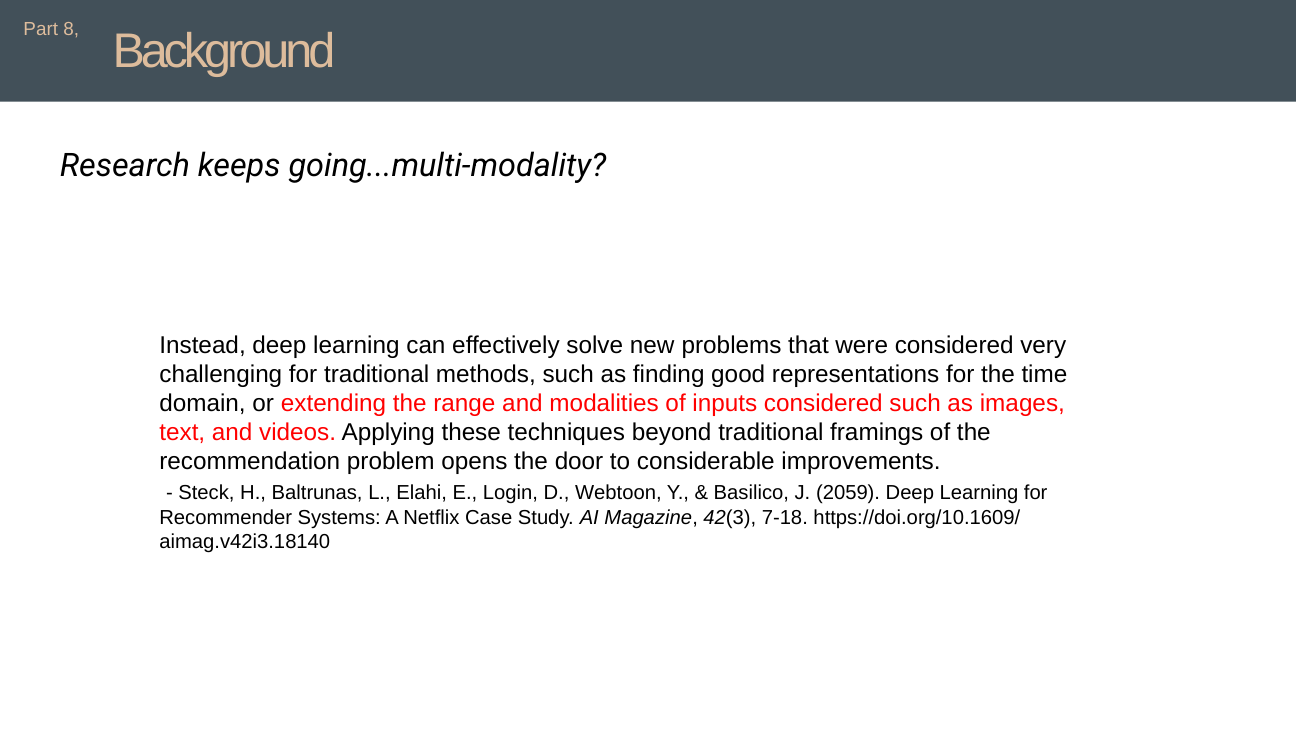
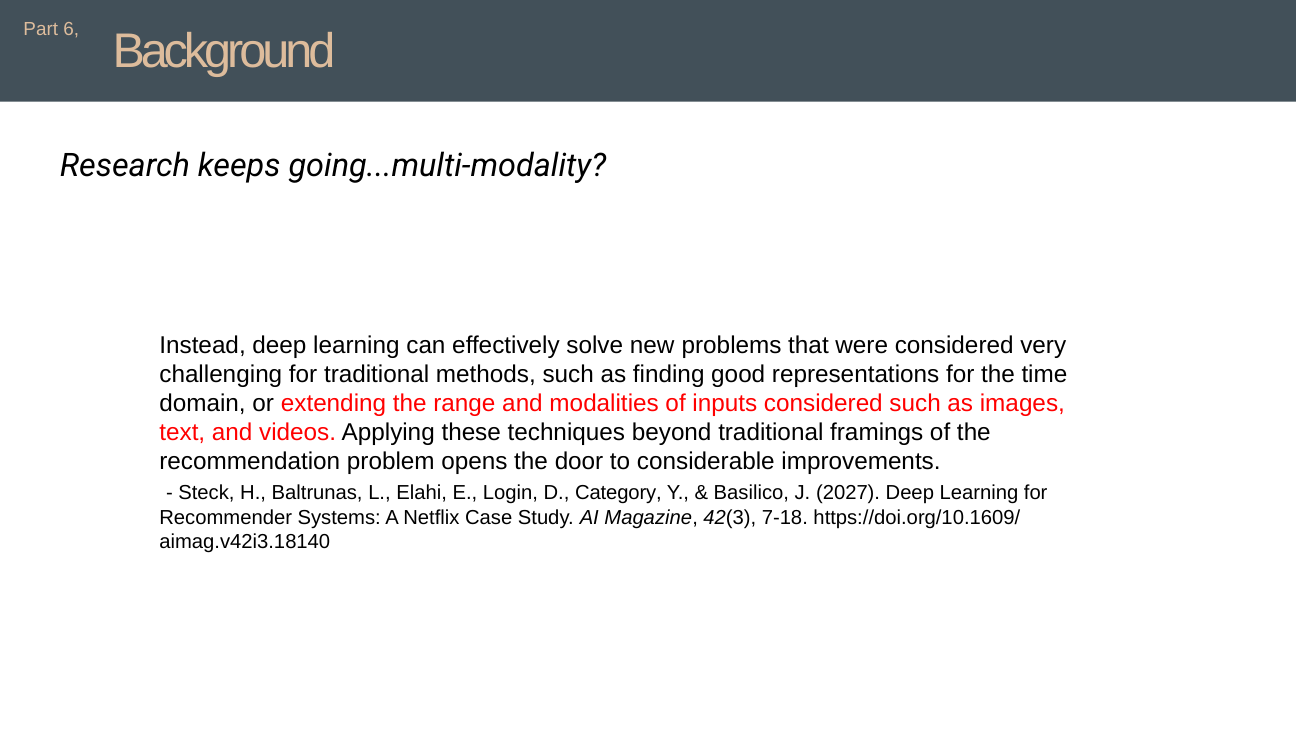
8: 8 -> 6 (71, 29)
Webtoon: Webtoon -> Category (618, 492)
2059: 2059 -> 2027 (848, 492)
